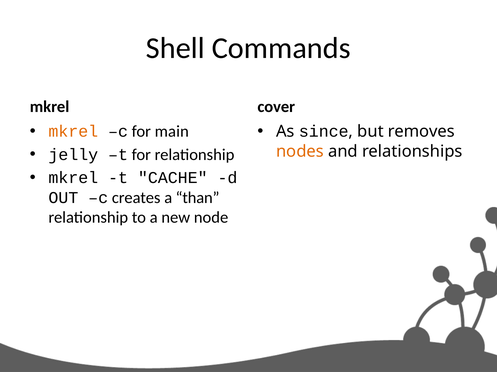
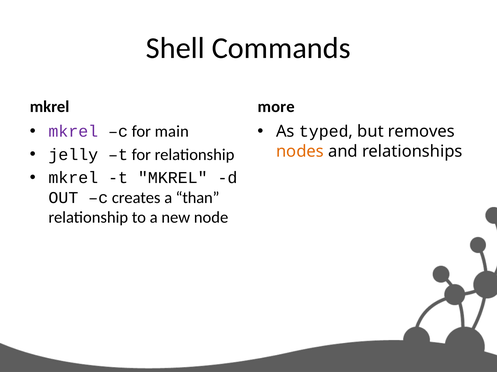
cover: cover -> more (276, 107)
mkrel colour: orange -> purple (73, 132)
since: since -> typed (324, 132)
t CACHE: CACHE -> MKREL (173, 178)
